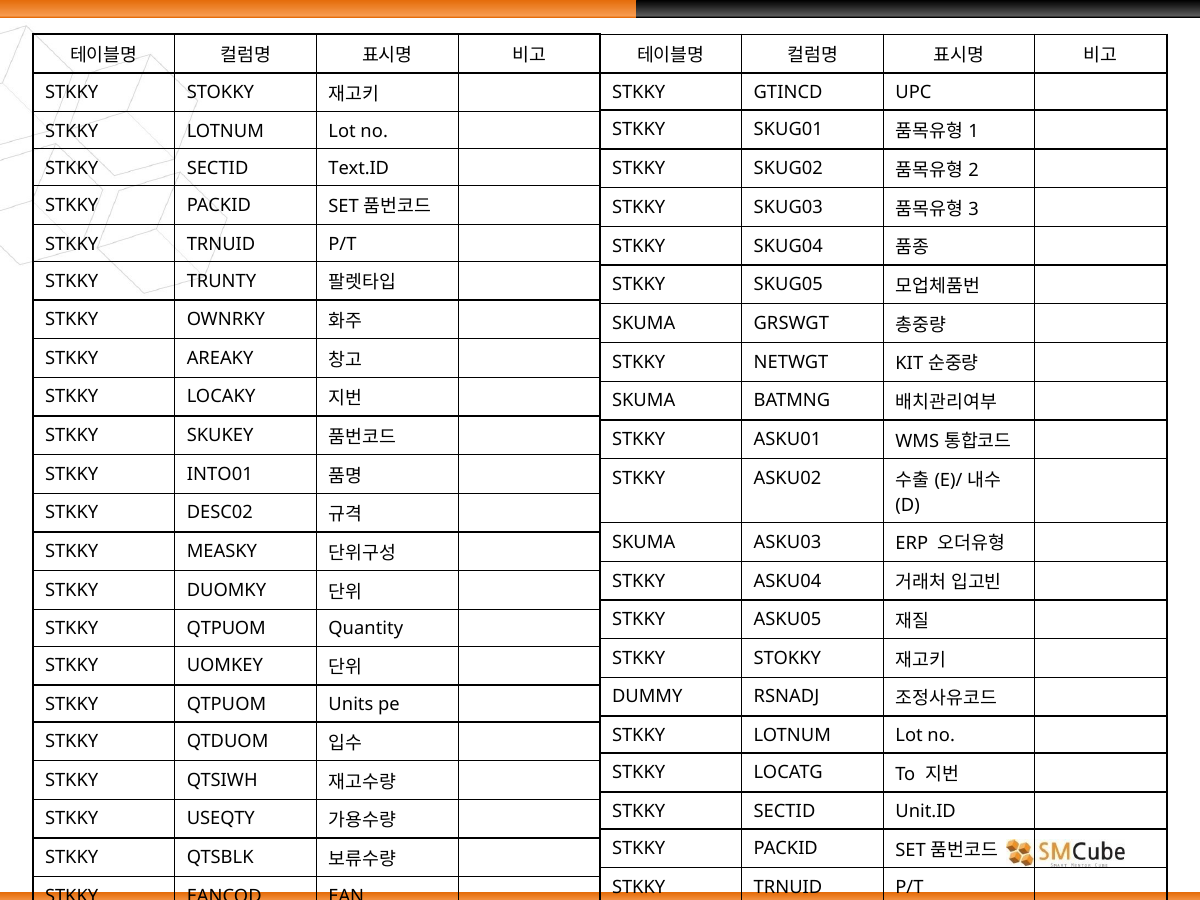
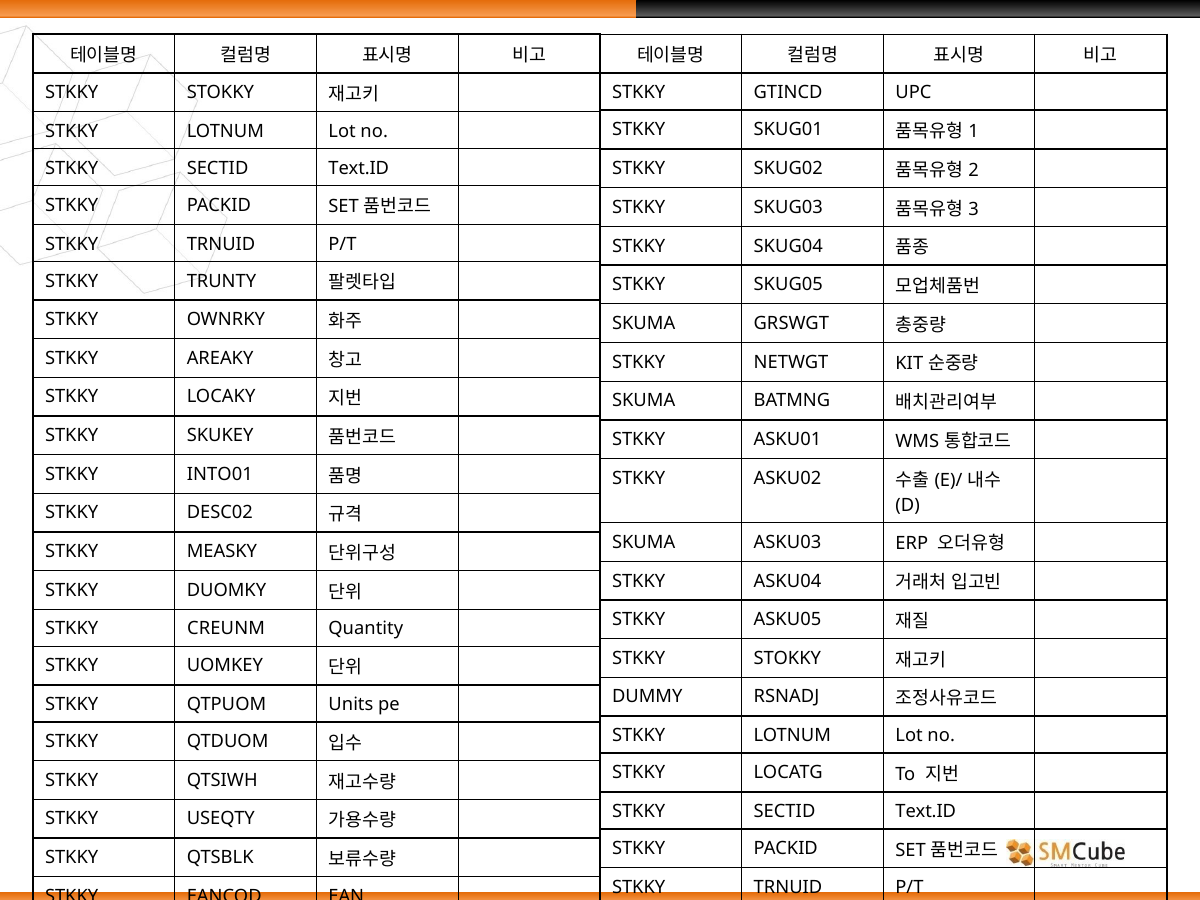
QTPUOM: QTPUOM -> CREUNM (226, 629)
Unit.ID: Unit.ID -> Text.ID (926, 811)
